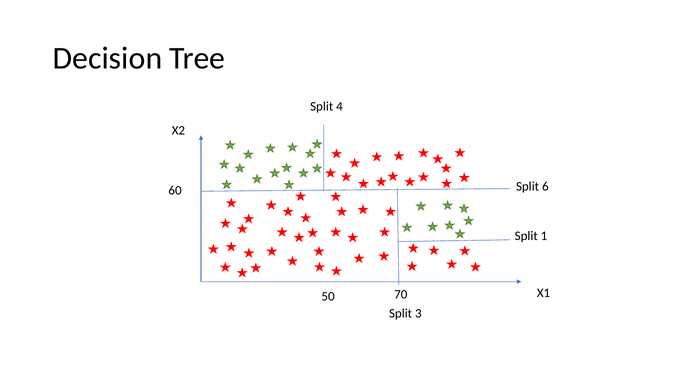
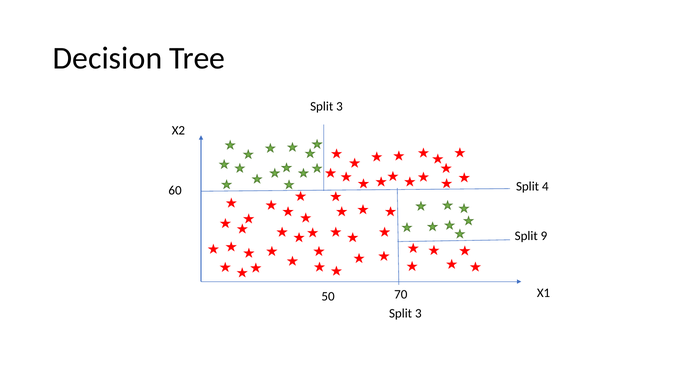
4: 4 -> 3 (339, 106)
6: 6 -> 4 (545, 187)
1: 1 -> 9 (544, 236)
